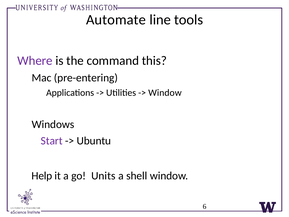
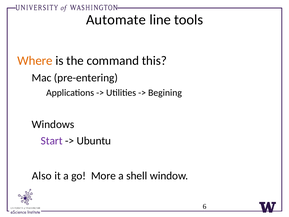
Where colour: purple -> orange (35, 61)
Window: Window -> Begining (165, 93)
Help: Help -> Also (42, 176)
Units: Units -> More (103, 176)
